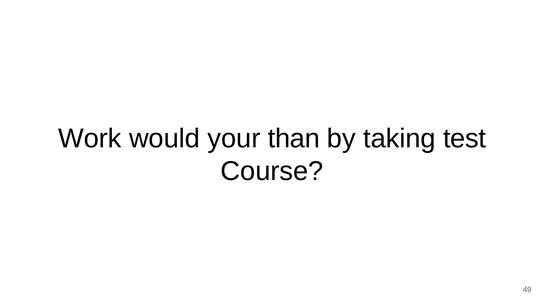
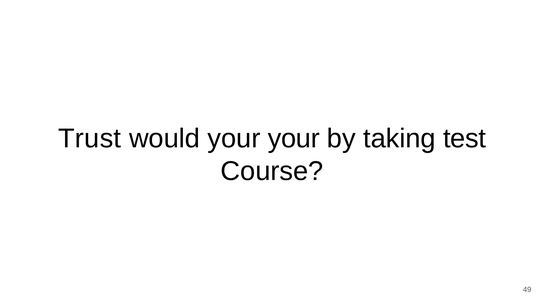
Work: Work -> Trust (90, 139)
your than: than -> your (294, 139)
